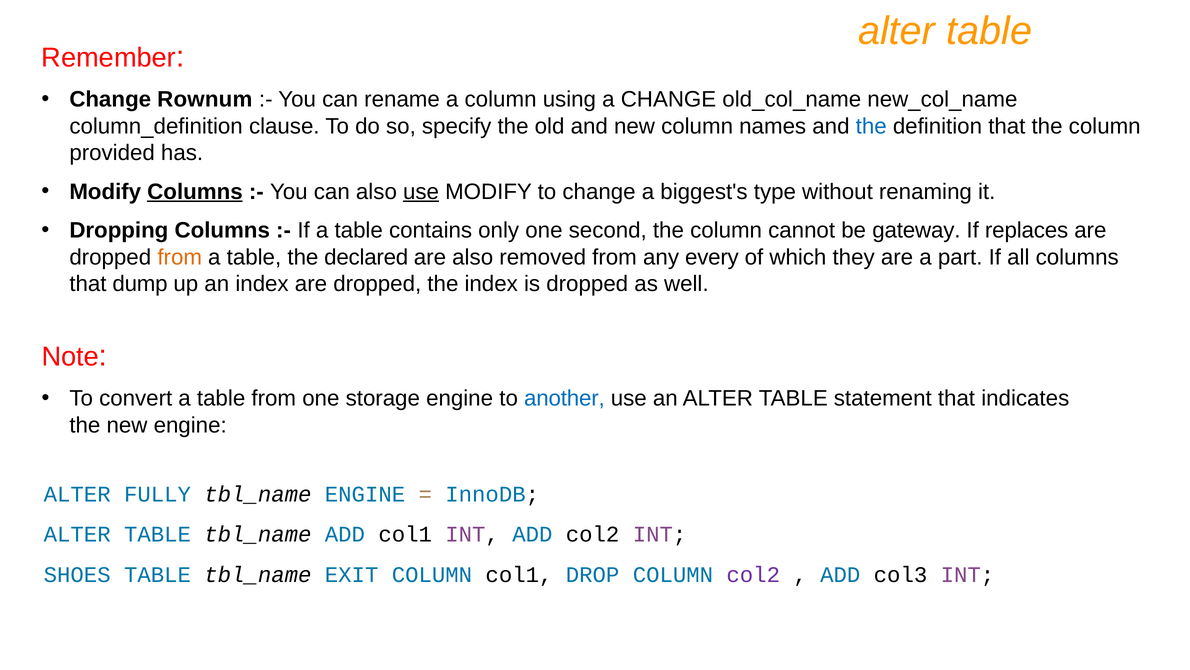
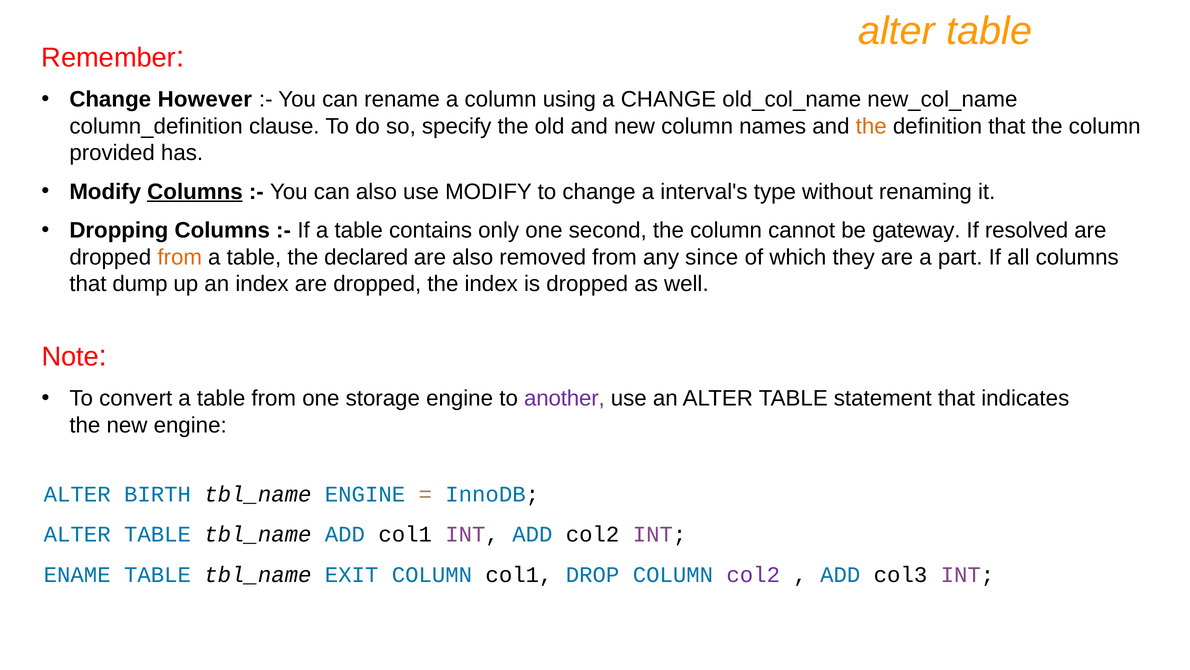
Rownum: Rownum -> However (205, 99)
the colour: blue -> orange (871, 126)
use underline: present -> none (421, 192)
biggest's: biggest's -> interval's (704, 192)
replaces: replaces -> resolved (1027, 230)
every: every -> since (712, 257)
another colour: blue -> purple (564, 398)
FULLY: FULLY -> BIRTH (158, 494)
SHOES: SHOES -> ENAME (77, 574)
